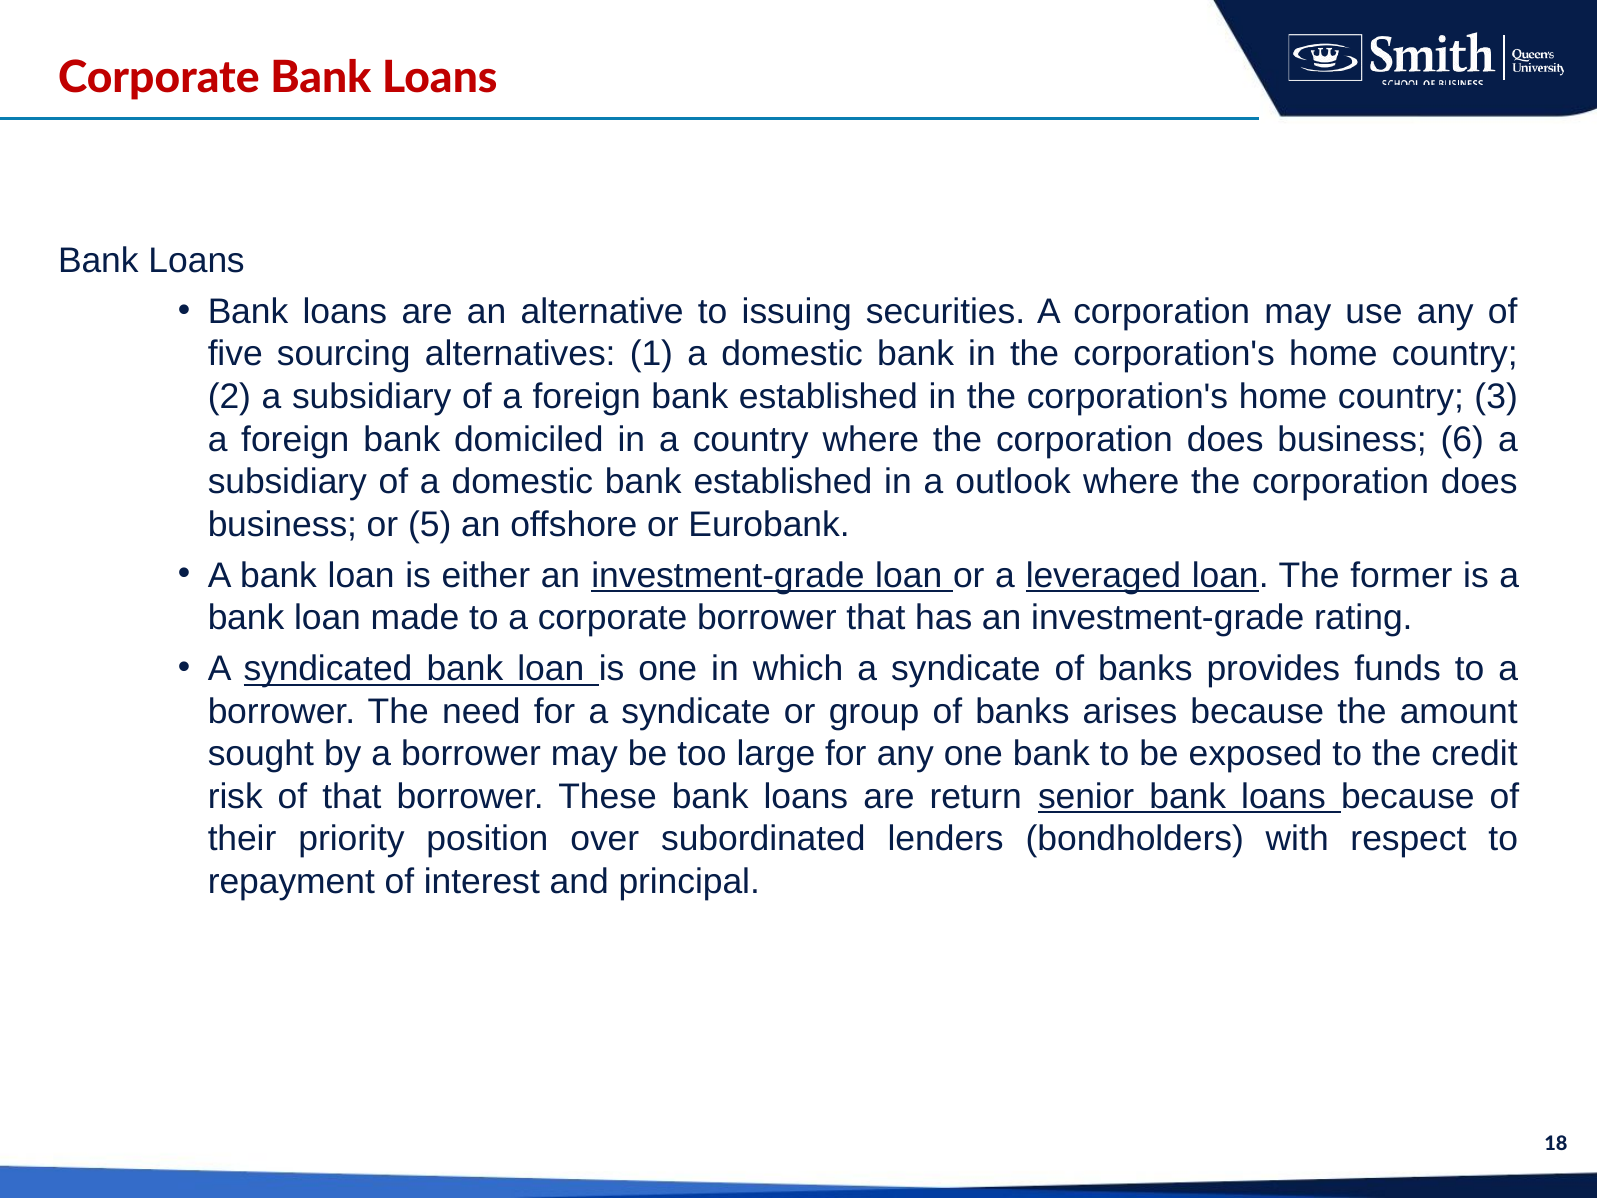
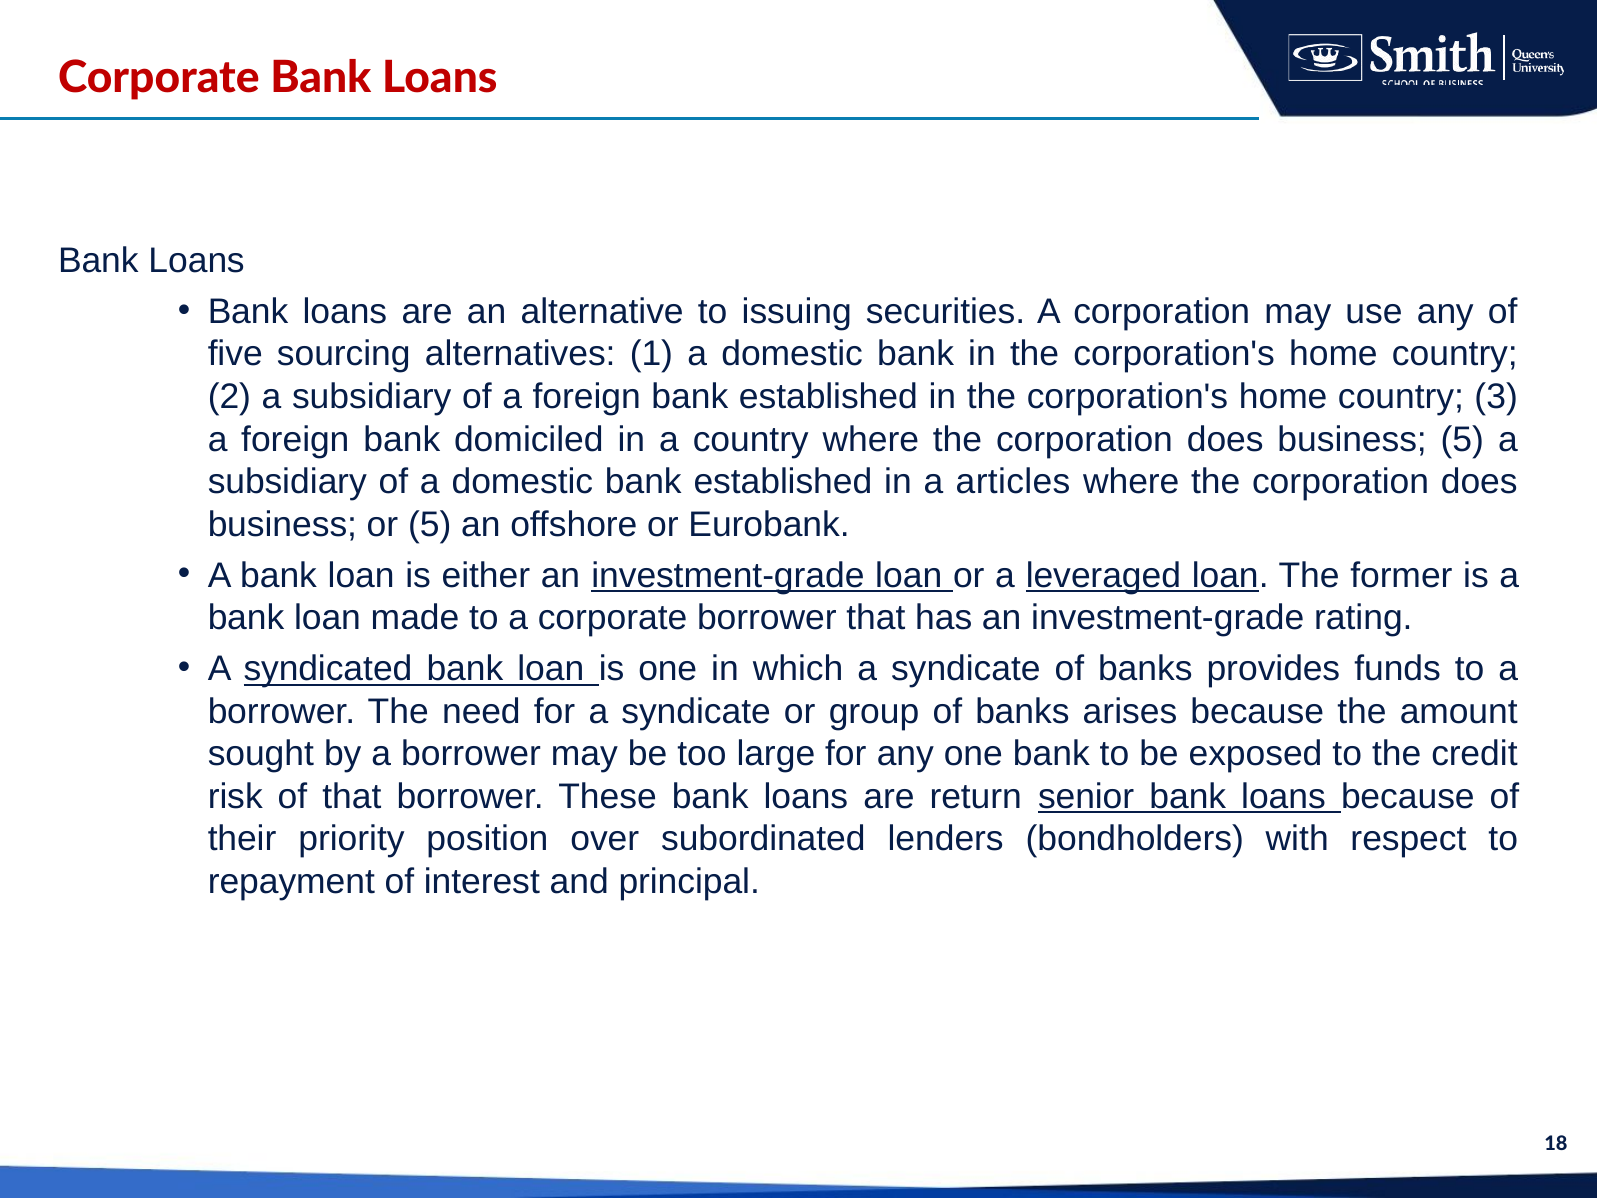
business 6: 6 -> 5 (1462, 439)
outlook: outlook -> articles (1013, 482)
